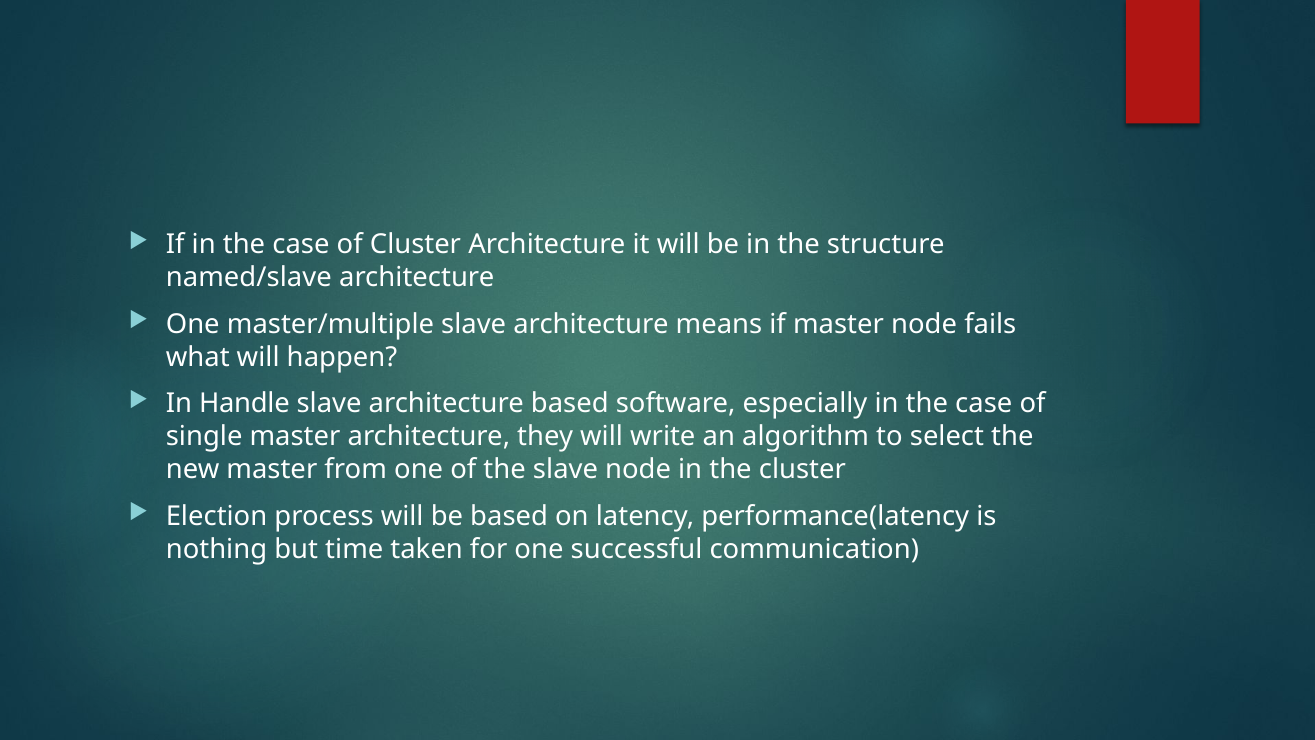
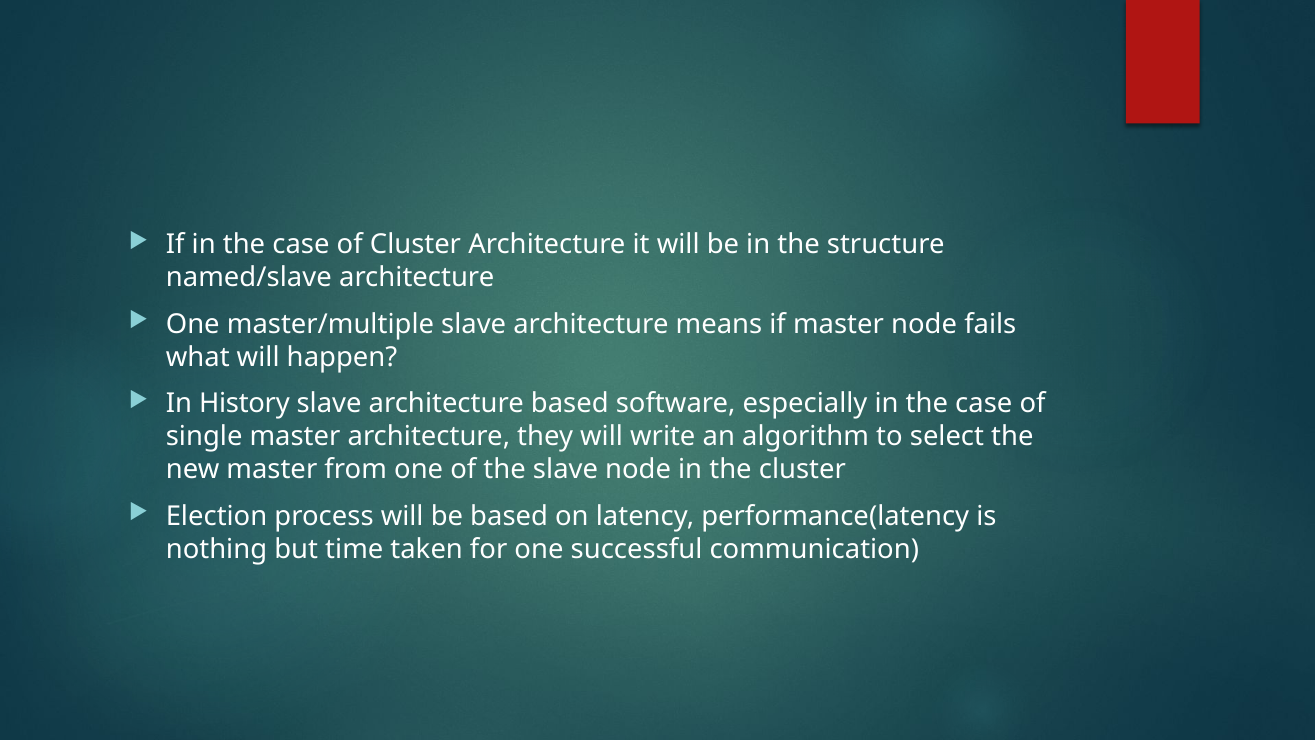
Handle: Handle -> History (244, 404)
